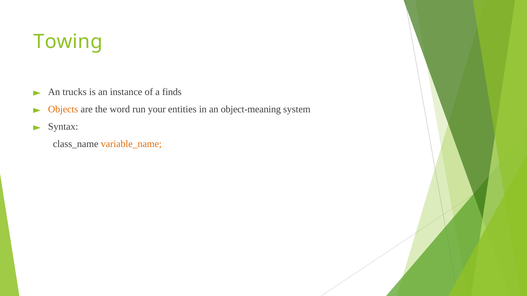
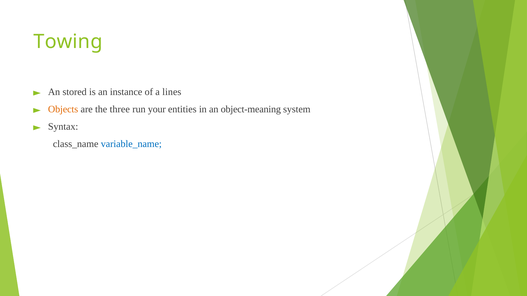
trucks: trucks -> stored (75, 92)
finds: finds -> lines (172, 92)
word: word -> three (120, 109)
variable_name colour: orange -> blue (131, 144)
